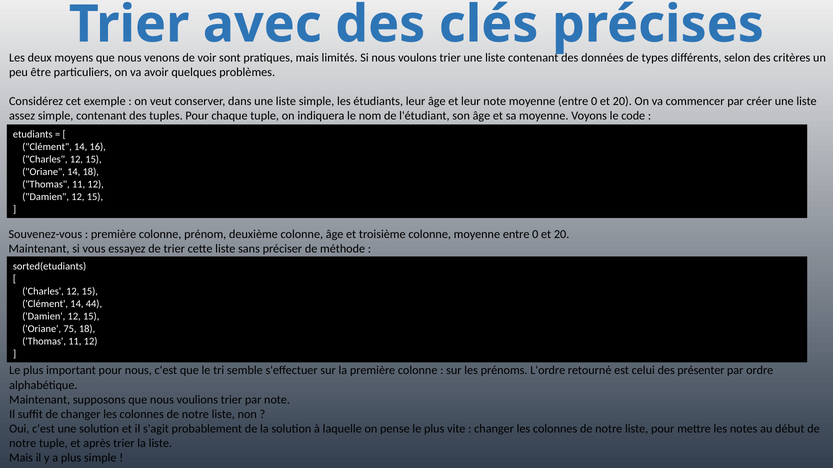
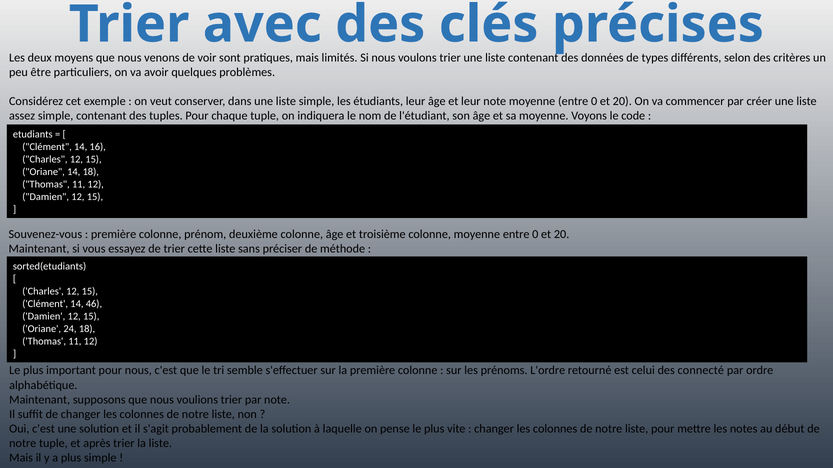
44: 44 -> 46 (94, 304)
75: 75 -> 24 (70, 329)
présenter: présenter -> connecté (701, 371)
